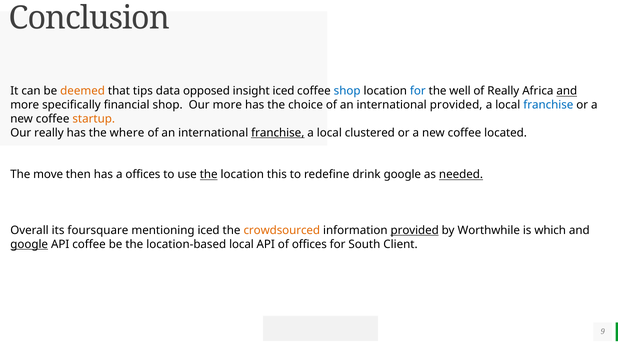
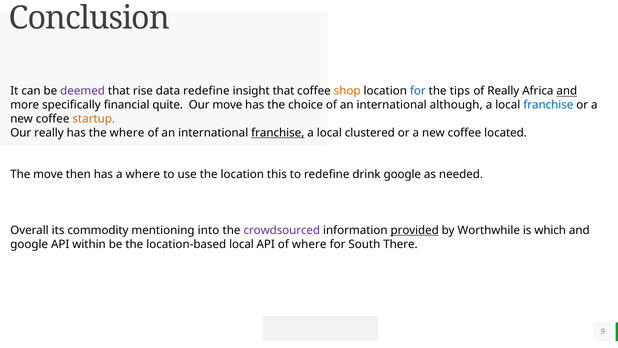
deemed colour: orange -> purple (83, 91)
tips: tips -> rise (143, 91)
data opposed: opposed -> redefine (206, 91)
insight iced: iced -> that (284, 91)
shop colour: blue -> orange (347, 91)
well: well -> tips (460, 91)
financial shop: shop -> quite (168, 105)
Our more: more -> move (227, 105)
international provided: provided -> although (456, 105)
a offices: offices -> where (143, 174)
the underline: present -> none (209, 174)
needed underline: present -> none (461, 174)
foursquare: foursquare -> commodity (98, 230)
mentioning iced: iced -> into (209, 230)
crowdsourced colour: orange -> purple (282, 230)
google underline: present -> none (29, 244)
API coffee: coffee -> within (89, 244)
of offices: offices -> where (309, 244)
Client: Client -> There (400, 244)
